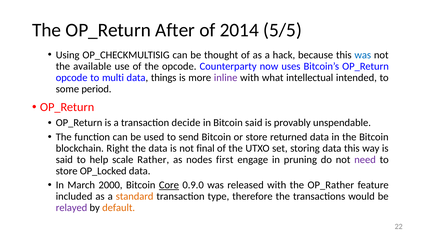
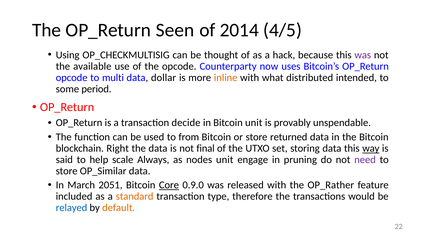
After: After -> Seen (175, 30)
5/5: 5/5 -> 4/5 (283, 30)
was colour: blue -> purple (363, 55)
things: things -> dollar (164, 78)
inline colour: purple -> orange (226, 78)
intellectual: intellectual -> distributed (310, 78)
Bitcoin said: said -> unit (254, 123)
send: send -> from (189, 137)
way underline: none -> present (371, 148)
Rather: Rather -> Always (153, 160)
nodes first: first -> unit (225, 160)
OP_Locked: OP_Locked -> OP_Similar (103, 171)
2000: 2000 -> 2051 (111, 185)
relayed colour: purple -> blue (72, 208)
